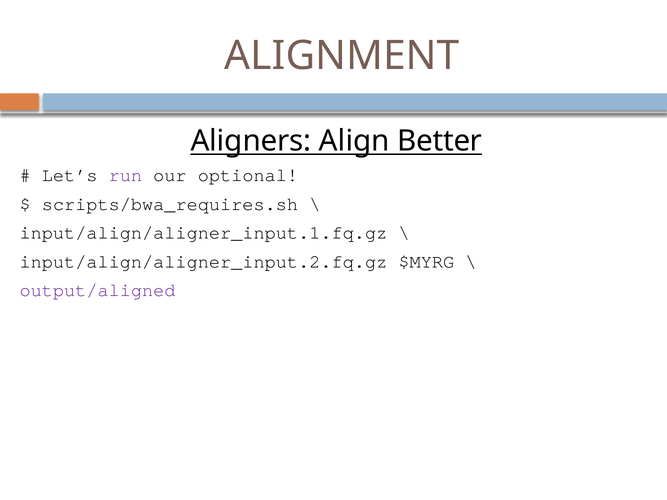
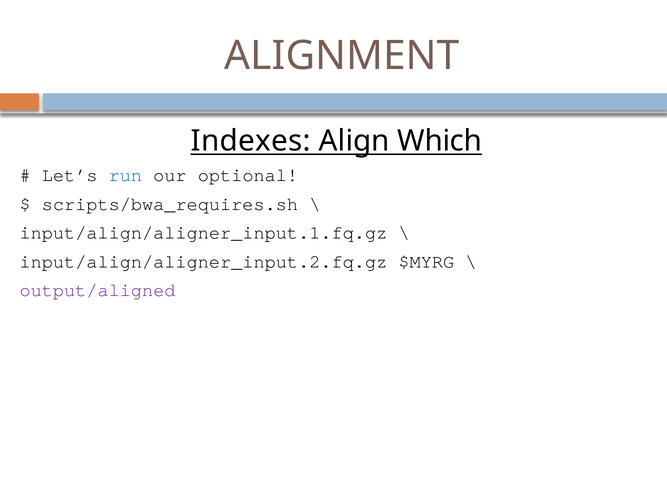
Aligners: Aligners -> Indexes (251, 141)
Better: Better -> Which (440, 141)
run colour: purple -> blue (125, 175)
